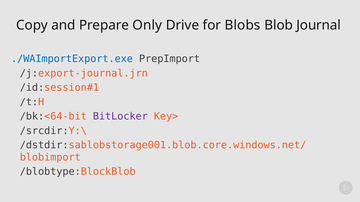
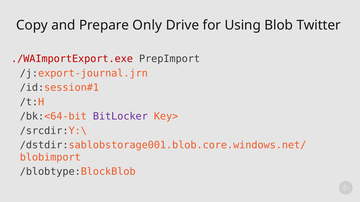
Blobs: Blobs -> Using (243, 25)
Journal: Journal -> Twitter (319, 25)
./WAImportExport.exe colour: blue -> red (72, 59)
